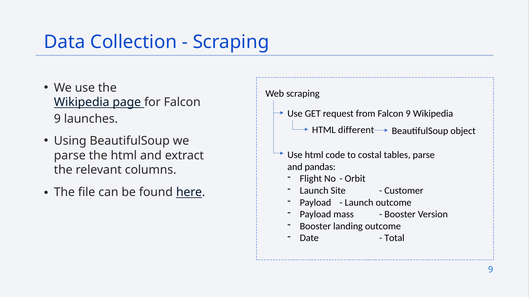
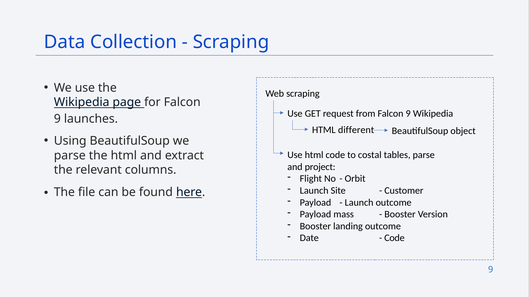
pandas: pandas -> project (320, 167)
Total: Total -> Code (394, 239)
